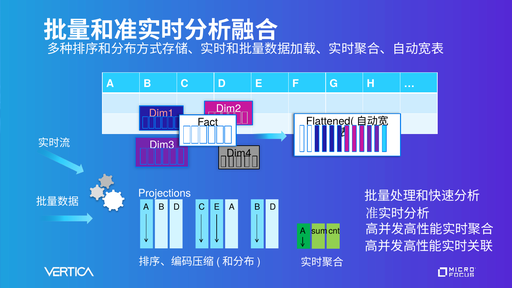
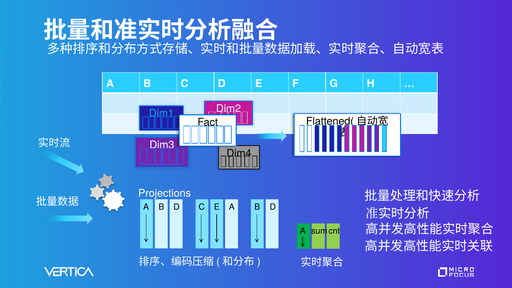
Dim1 colour: pink -> light blue (161, 113)
